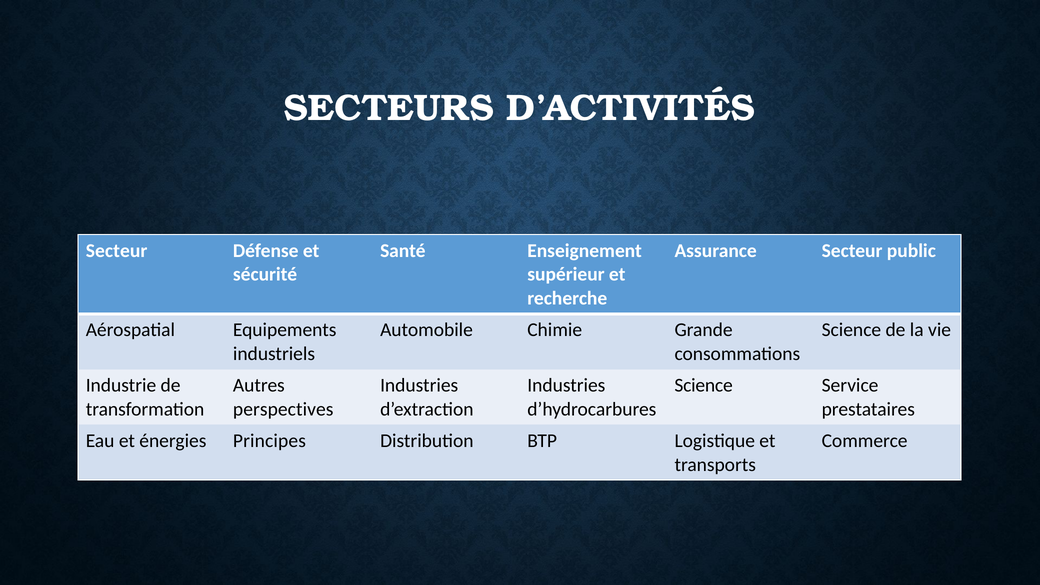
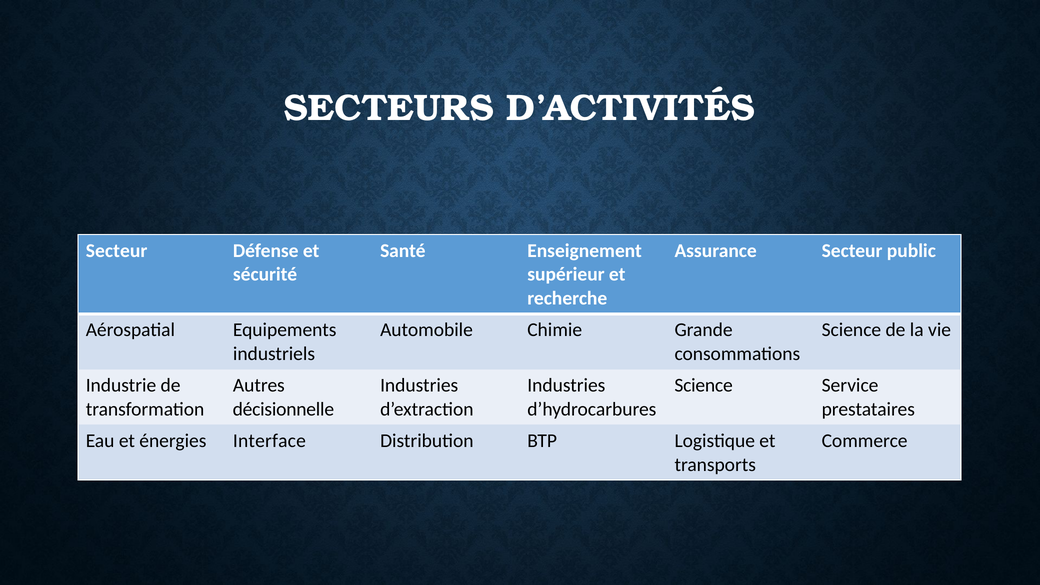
perspectives: perspectives -> décisionnelle (283, 409)
Principes: Principes -> Interface (269, 441)
